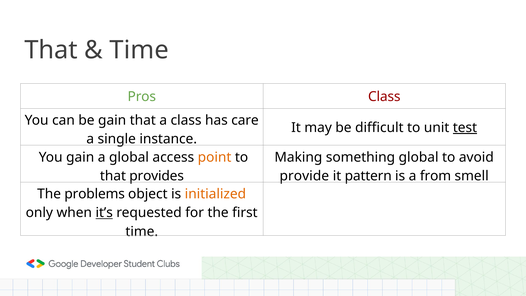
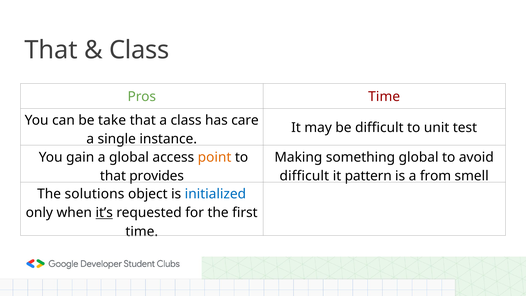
Time: Time -> Class (139, 50)
Pros Class: Class -> Time (384, 97)
be gain: gain -> take (112, 120)
test underline: present -> none (465, 128)
provide: provide -> difficult (304, 176)
problems: problems -> solutions (94, 194)
initialized colour: orange -> blue (215, 194)
